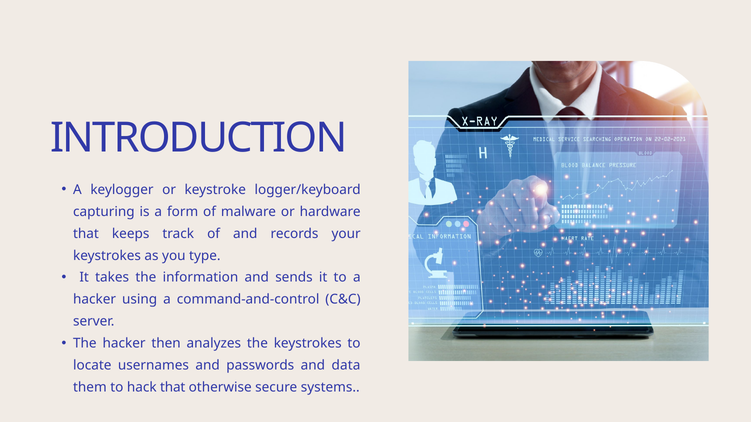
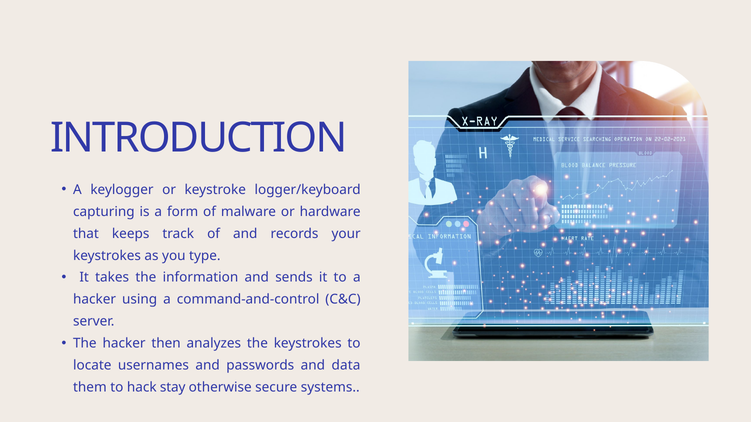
hack that: that -> stay (173, 388)
